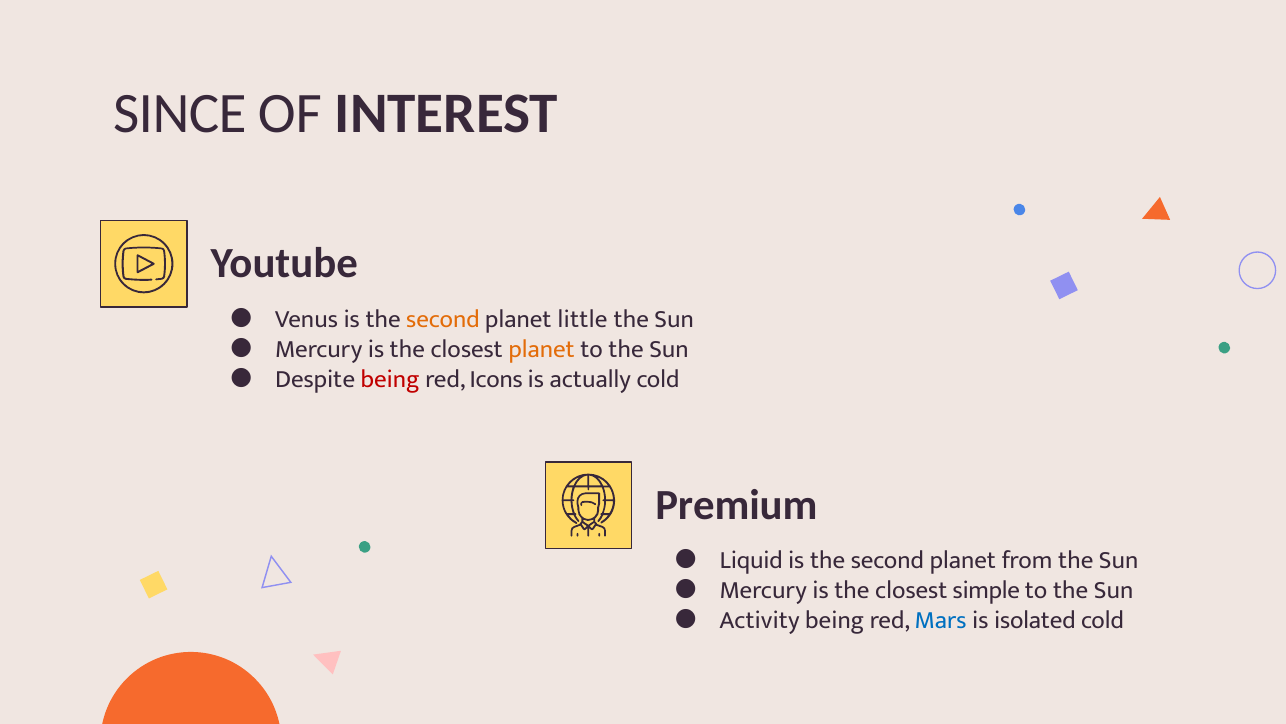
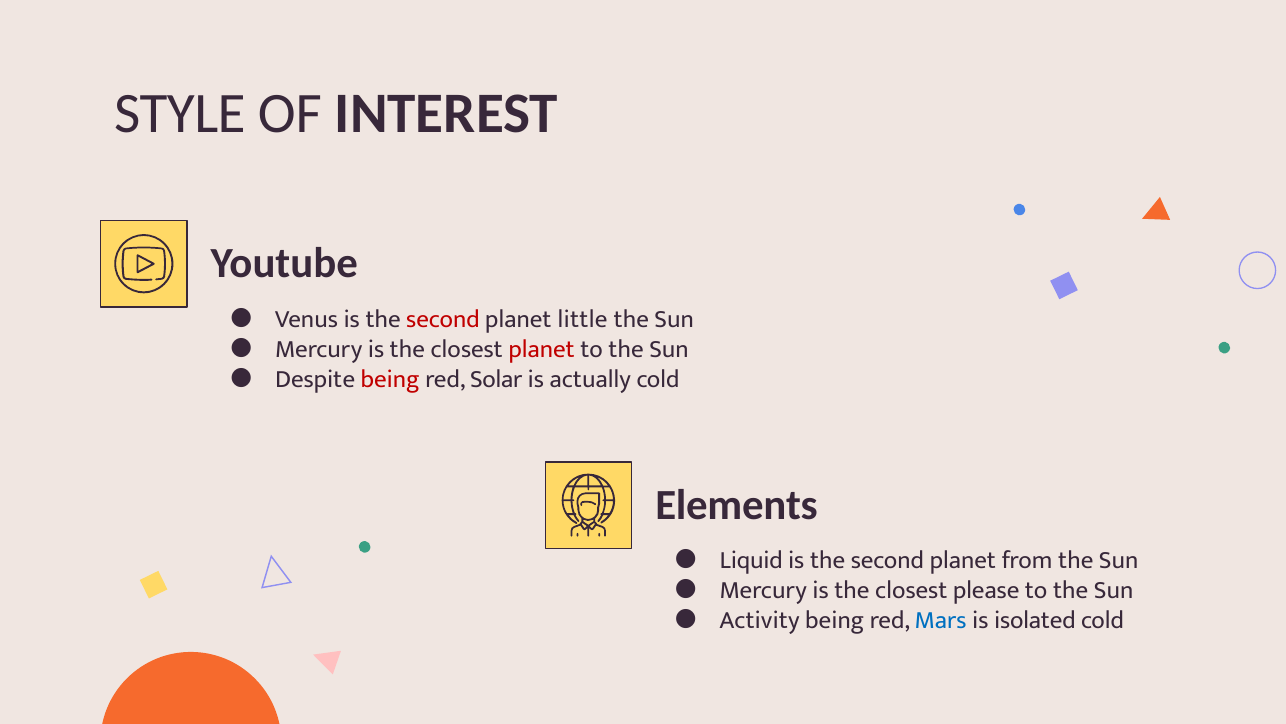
SINCE: SINCE -> STYLE (180, 114)
second colour: orange -> red (443, 319)
planet colour: orange -> red (542, 349)
Icons: Icons -> Solar (496, 379)
Premium: Premium -> Elements (736, 505)
simple: simple -> please (986, 590)
